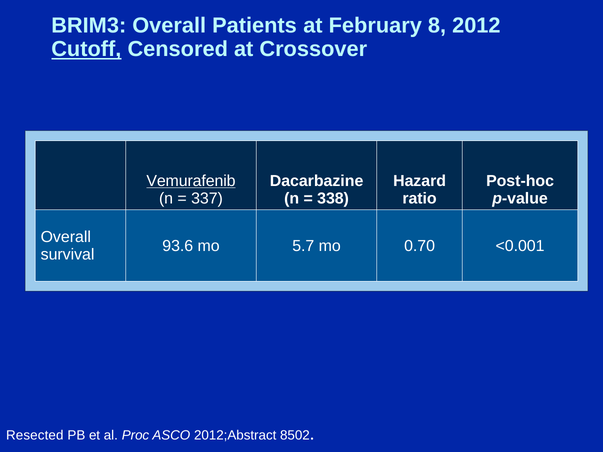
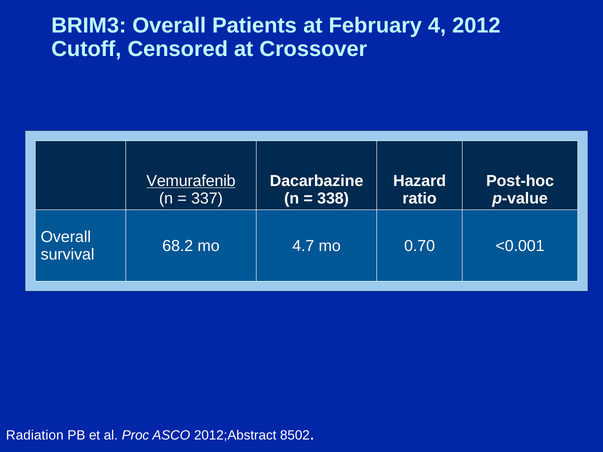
8: 8 -> 4 (437, 26)
Cutoff underline: present -> none (86, 49)
93.6: 93.6 -> 68.2 (178, 246)
5.7: 5.7 -> 4.7 (303, 246)
Resected: Resected -> Radiation (35, 436)
